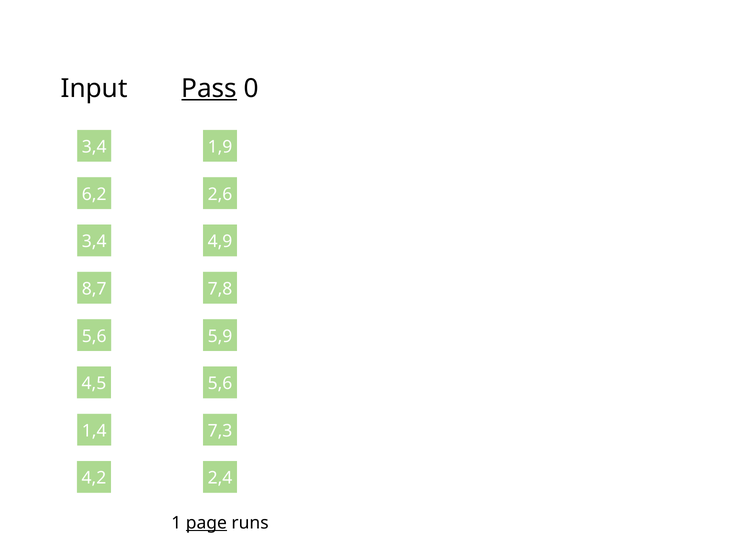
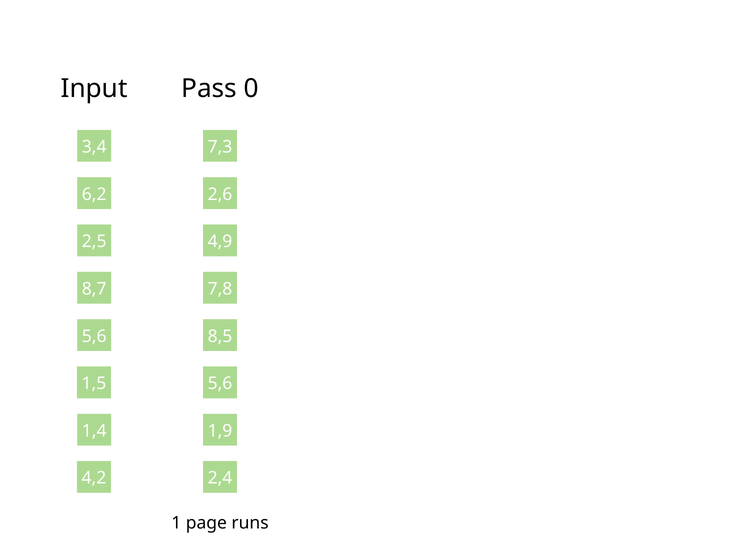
Pass underline: present -> none (209, 89)
1,9: 1,9 -> 7,3 (220, 147)
3,4: 3,4 -> 2,5 (94, 242)
5,9: 5,9 -> 8,5 (220, 337)
4,5: 4,5 -> 1,5 (94, 384)
7,3: 7,3 -> 1,9 (220, 431)
page underline: present -> none (206, 524)
